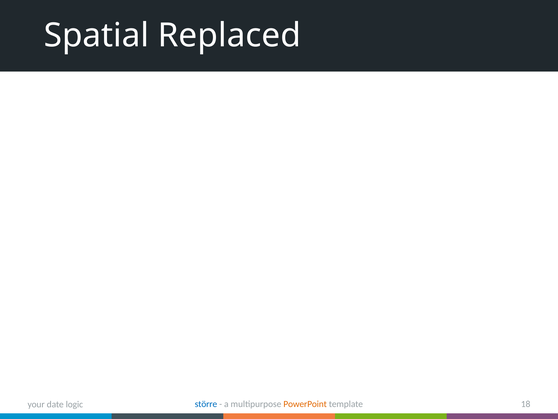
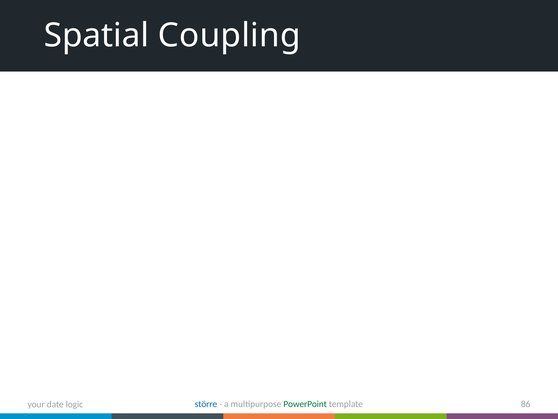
Replaced: Replaced -> Coupling (229, 35)
PowerPoint colour: orange -> green (305, 404)
18: 18 -> 86 (526, 404)
